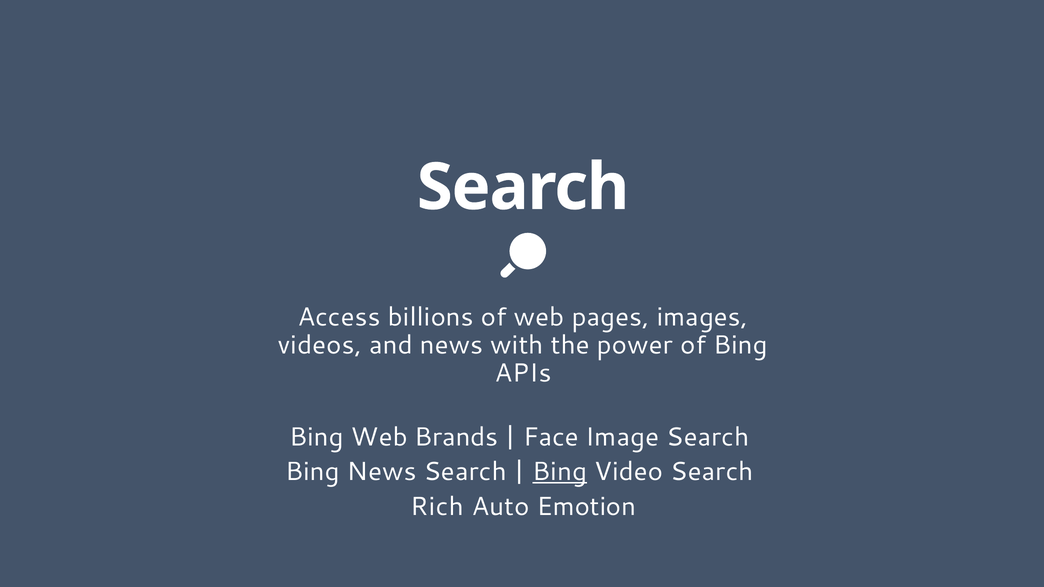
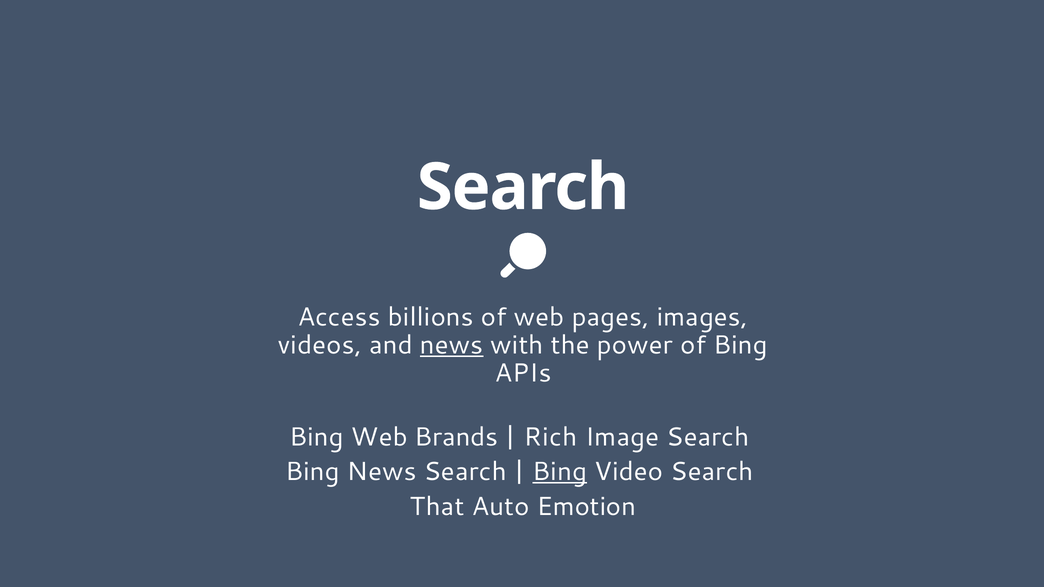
news underline: none -> present (452, 345)
Face: Face -> Rich (551, 437)
Rich: Rich -> That (437, 507)
